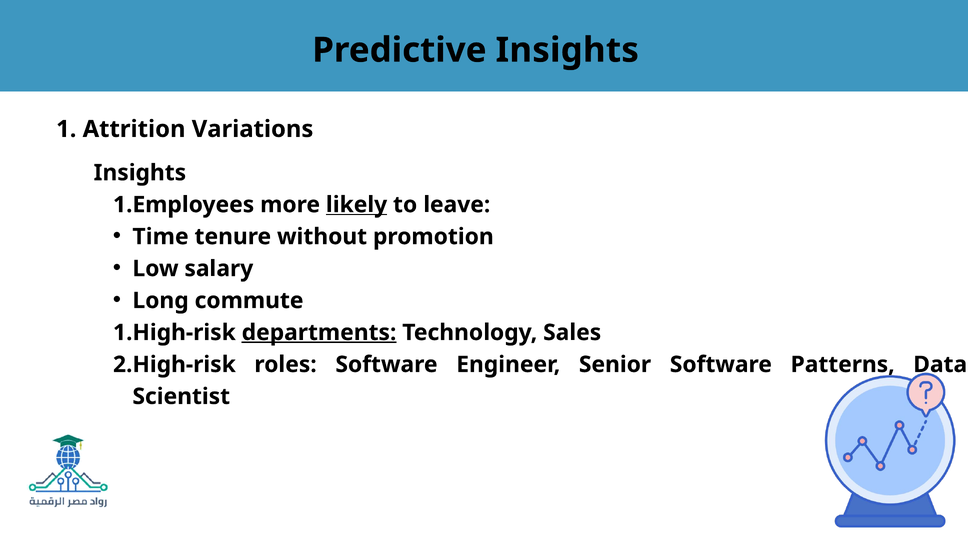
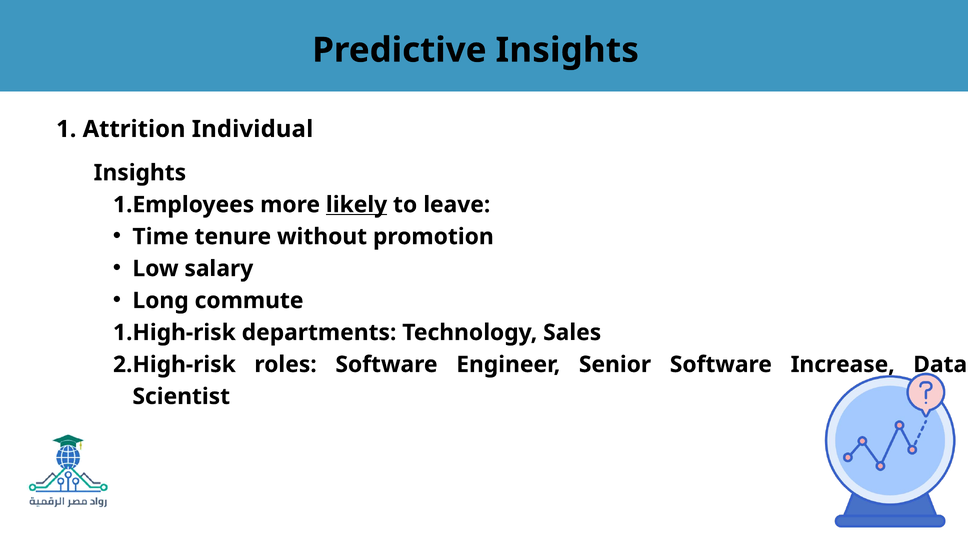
Variations: Variations -> Individual (252, 129)
departments underline: present -> none (319, 333)
Patterns: Patterns -> Increase (843, 365)
